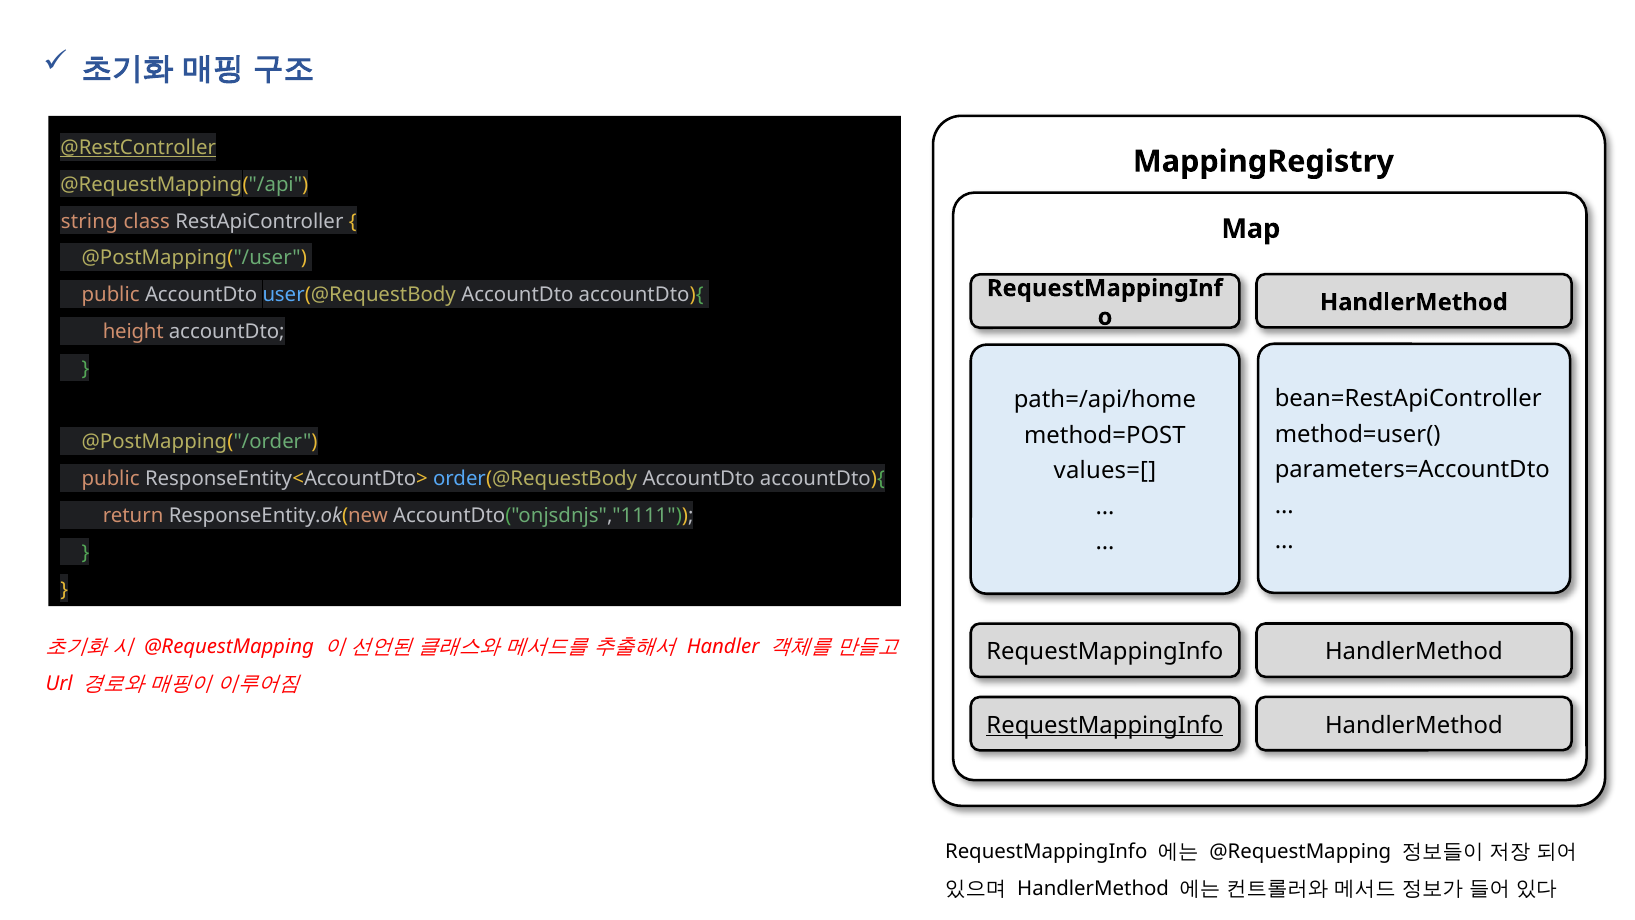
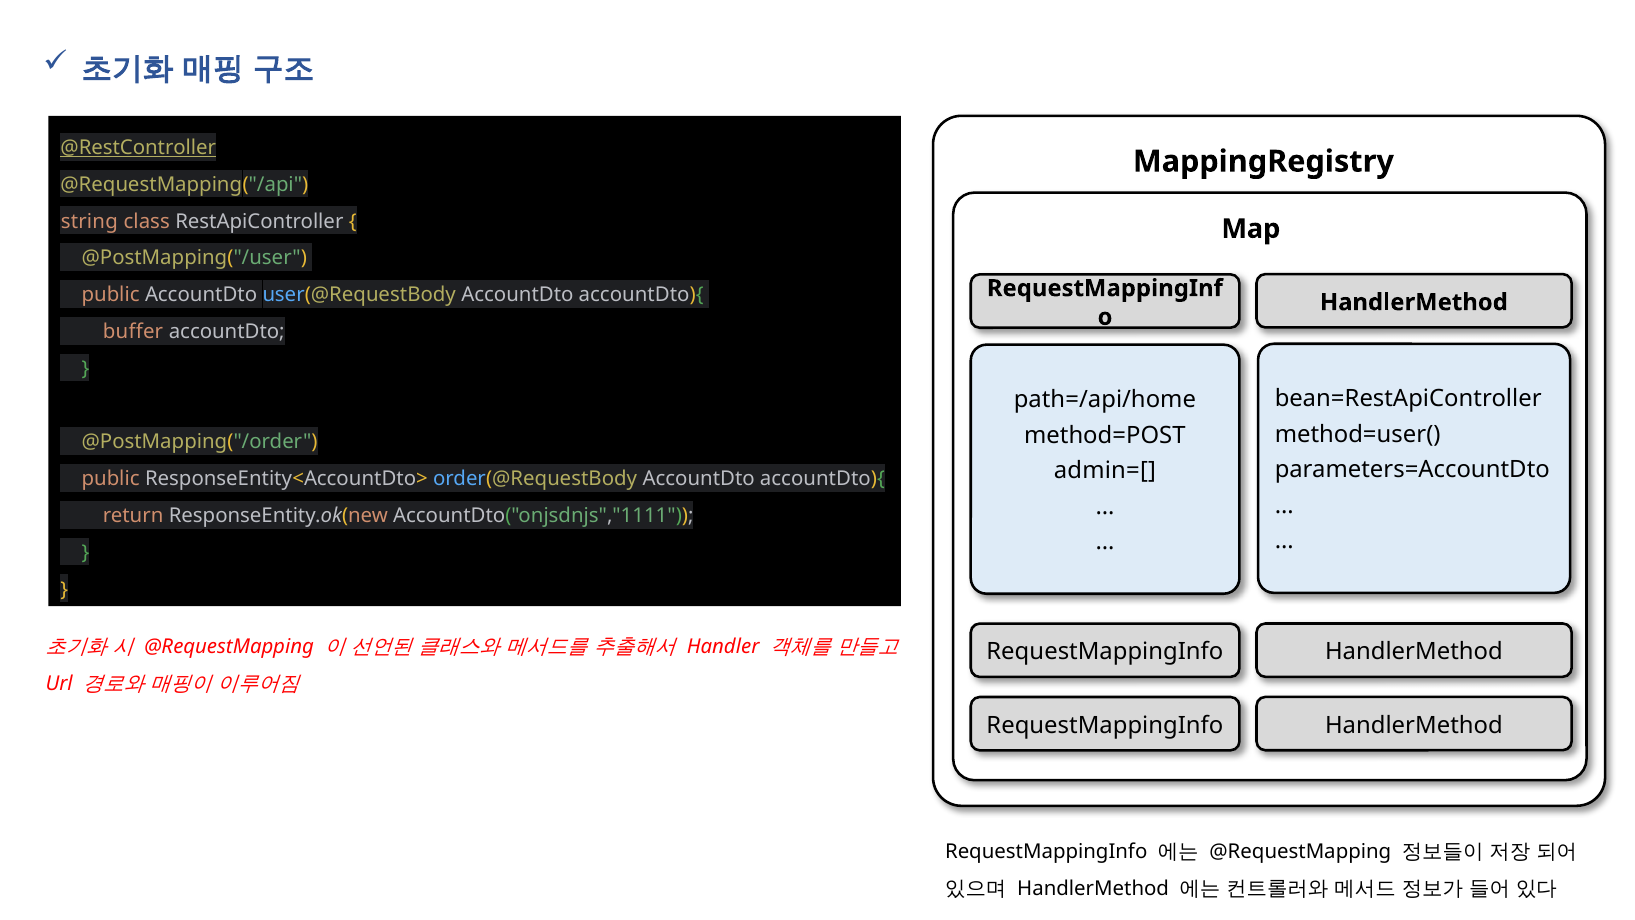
height: height -> buffer (133, 332)
values=[: values=[ -> admin=[ (1105, 471)
RequestMappingInfo underline: present -> none (1105, 725)
